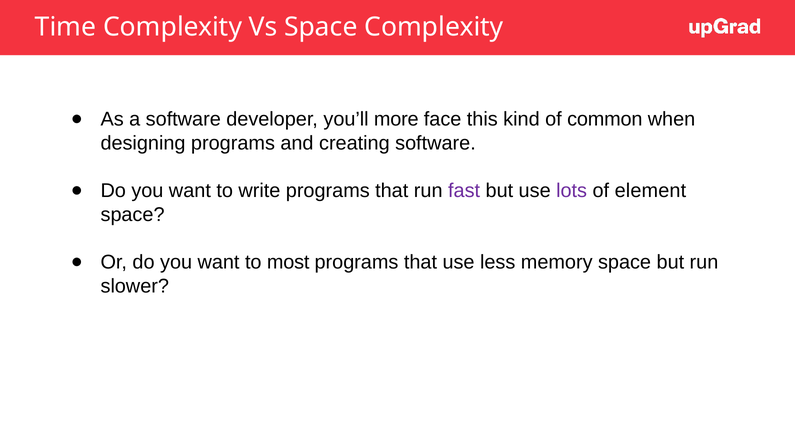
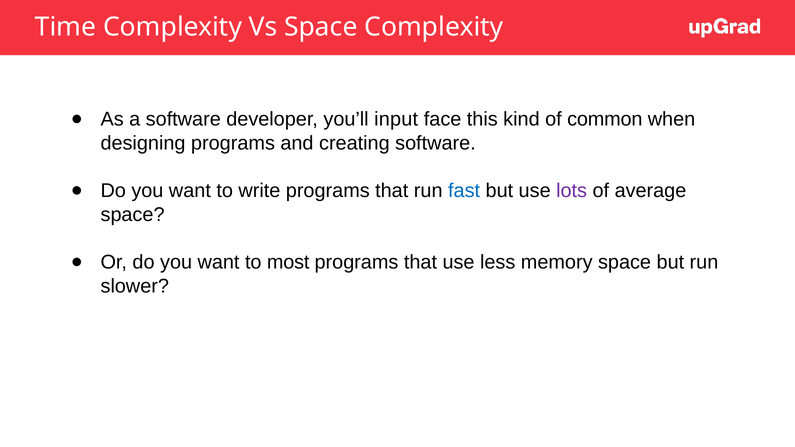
more: more -> input (396, 119)
fast colour: purple -> blue (464, 191)
element: element -> average (650, 191)
